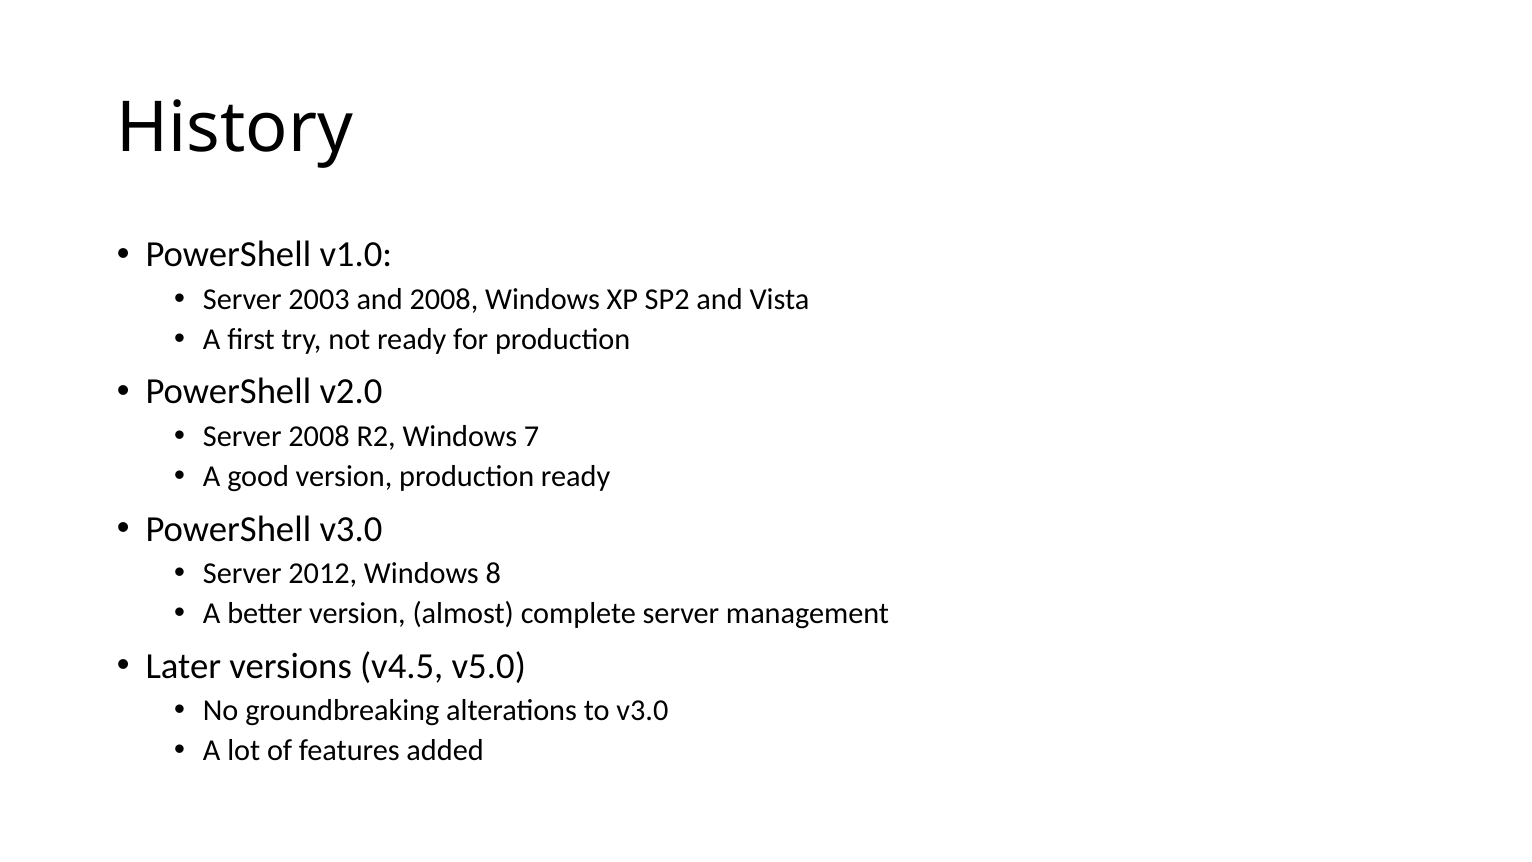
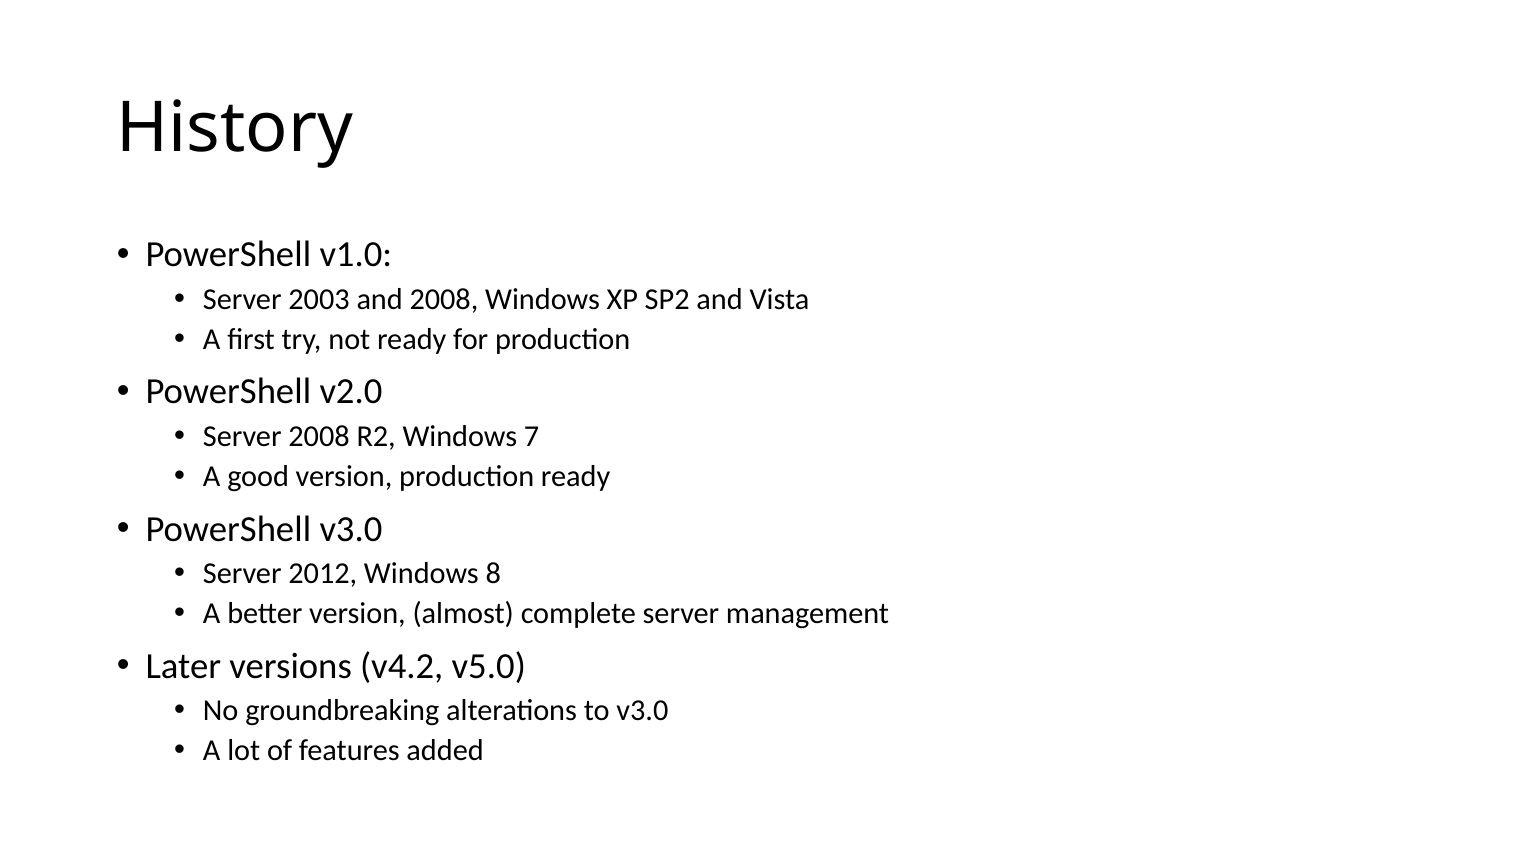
v4.5: v4.5 -> v4.2 (402, 666)
